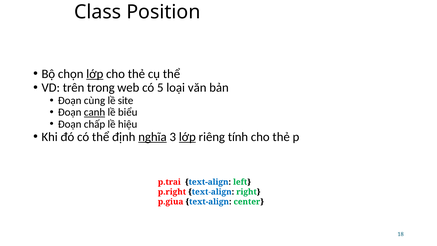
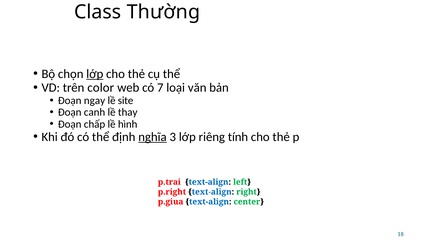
Position: Position -> Thường (163, 12)
trong: trong -> color (101, 88)
5: 5 -> 7 (160, 88)
cùng: cùng -> ngay (95, 100)
canh underline: present -> none (95, 112)
biểu: biểu -> thay (128, 112)
hiệu: hiệu -> hình (128, 124)
lớp underline: present -> none (187, 137)
